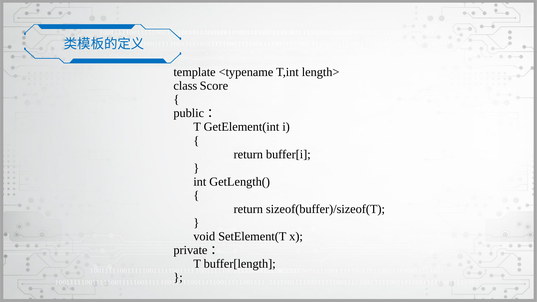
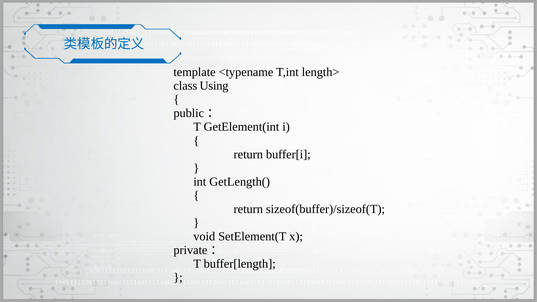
Score: Score -> Using (214, 86)
